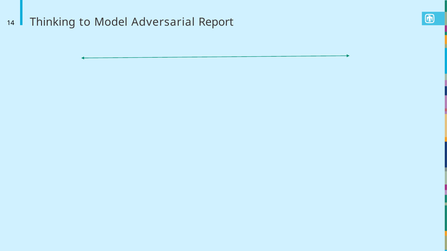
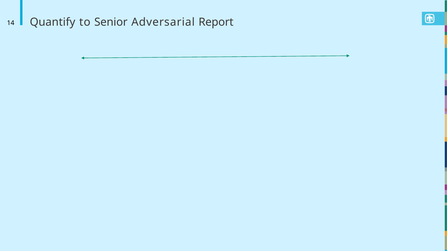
Thinking: Thinking -> Quantify (53, 22)
Model: Model -> Senior (111, 22)
